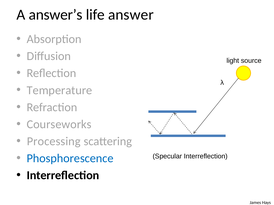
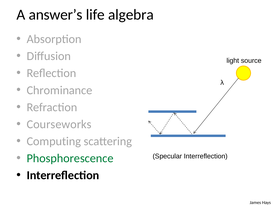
answer: answer -> algebra (131, 15)
Temperature: Temperature -> Chrominance (60, 90)
Processing: Processing -> Computing (54, 142)
Phosphorescence colour: blue -> green (70, 159)
